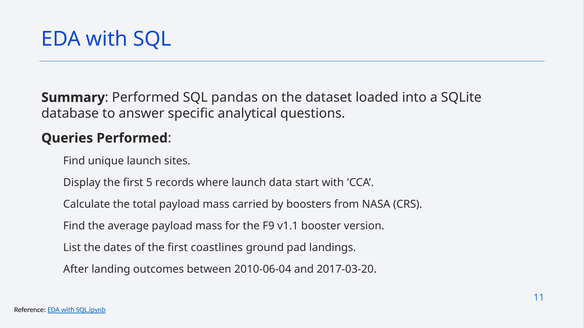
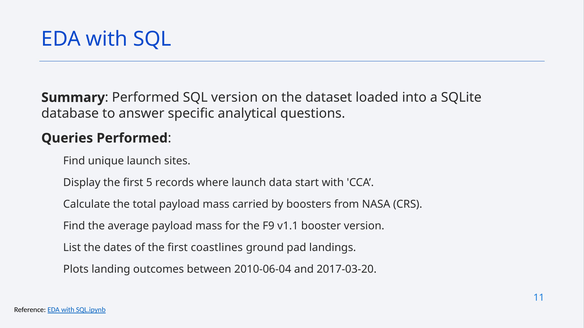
SQL pandas: pandas -> version (235, 98)
After: After -> Plots (76, 270)
